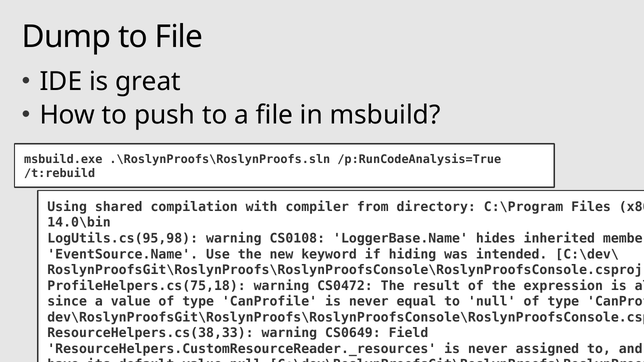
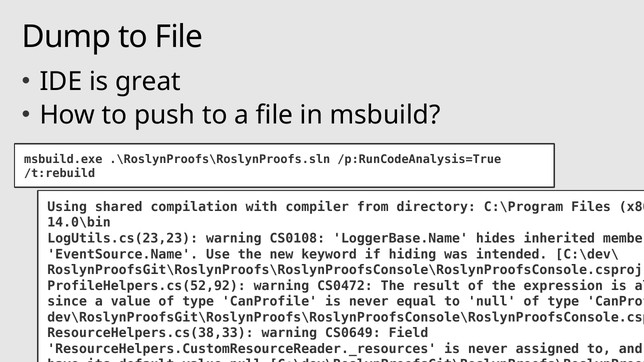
LogUtils.cs(95,98: LogUtils.cs(95,98 -> LogUtils.cs(23,23 (123, 239)
ProfileHelpers.cs(75,18: ProfileHelpers.cs(75,18 -> ProfileHelpers.cs(52,92 (147, 286)
